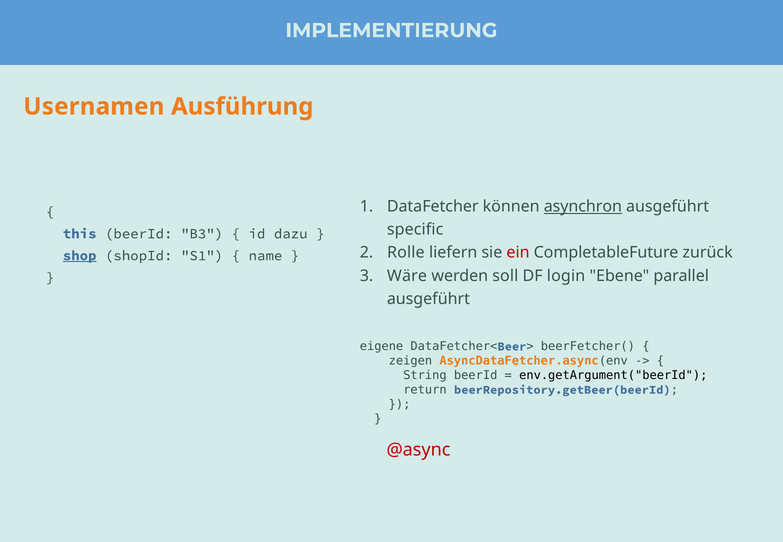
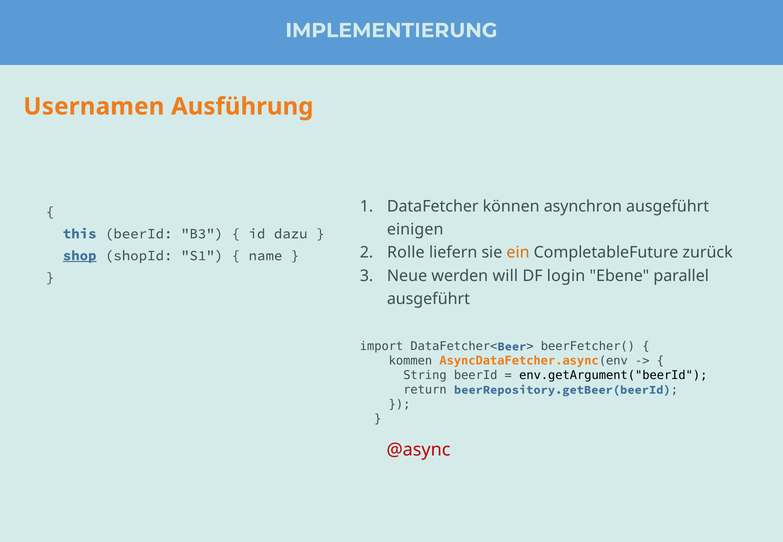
asynchron underline: present -> none (583, 207)
specific: specific -> einigen (415, 230)
ein colour: red -> orange (518, 253)
Wäre: Wäre -> Neue (407, 276)
soll: soll -> will (505, 276)
eigene: eigene -> import (382, 346)
zeigen: zeigen -> kommen (410, 361)
